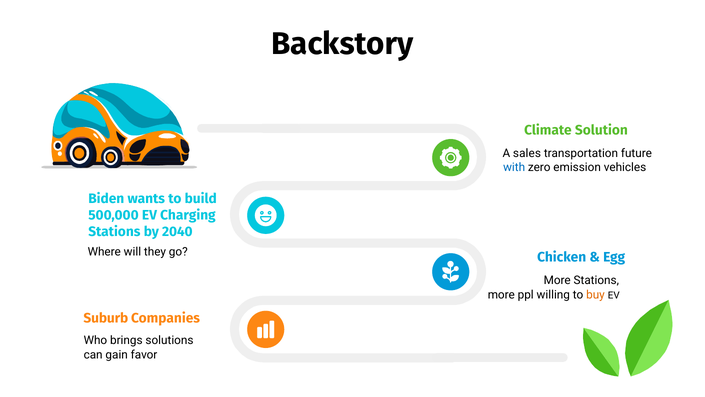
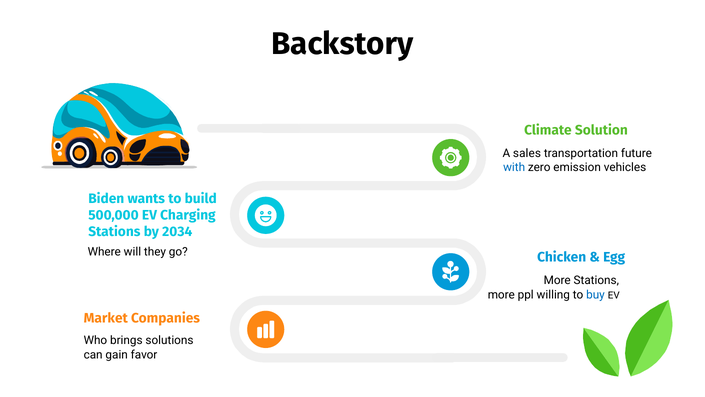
2040: 2040 -> 2034 (177, 232)
buy colour: orange -> blue (595, 294)
Suburb: Suburb -> Market (106, 318)
